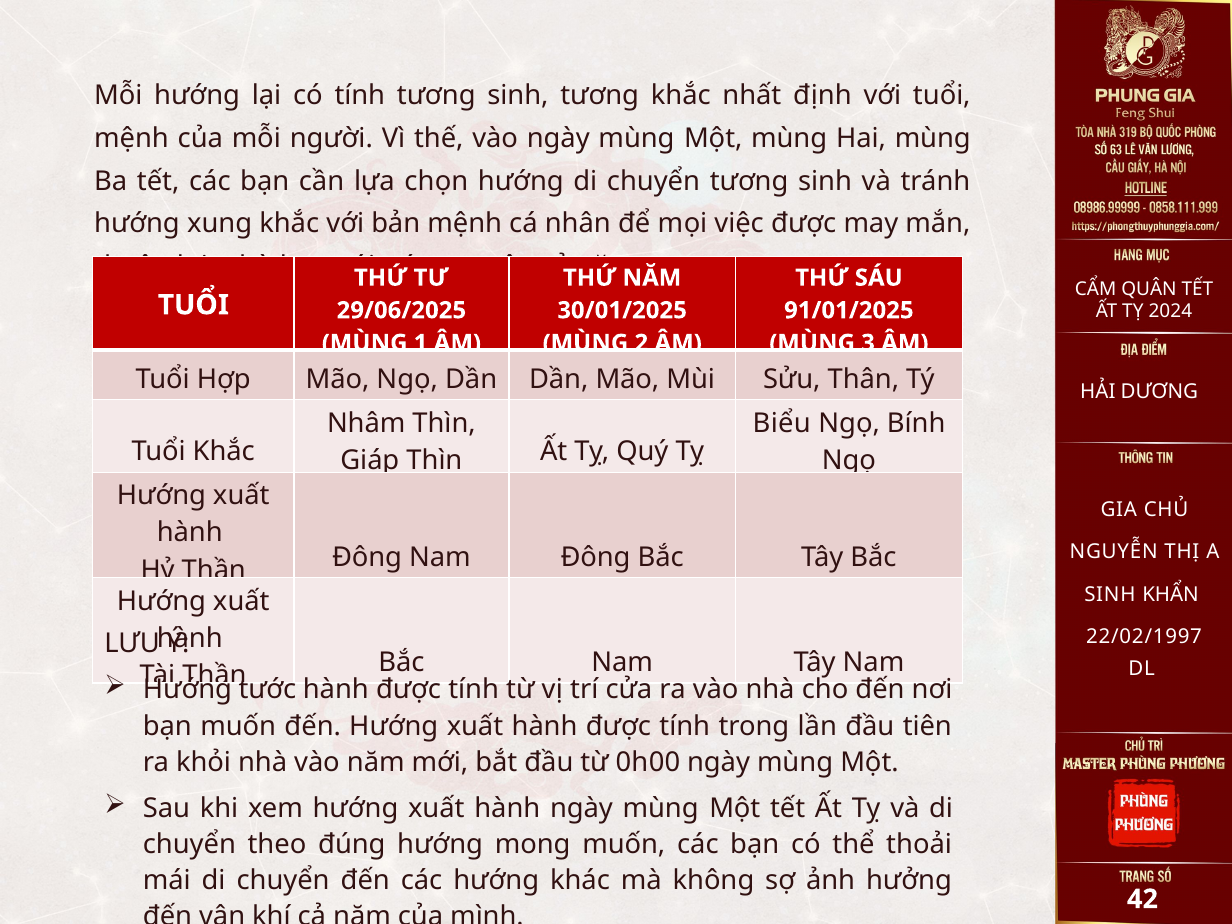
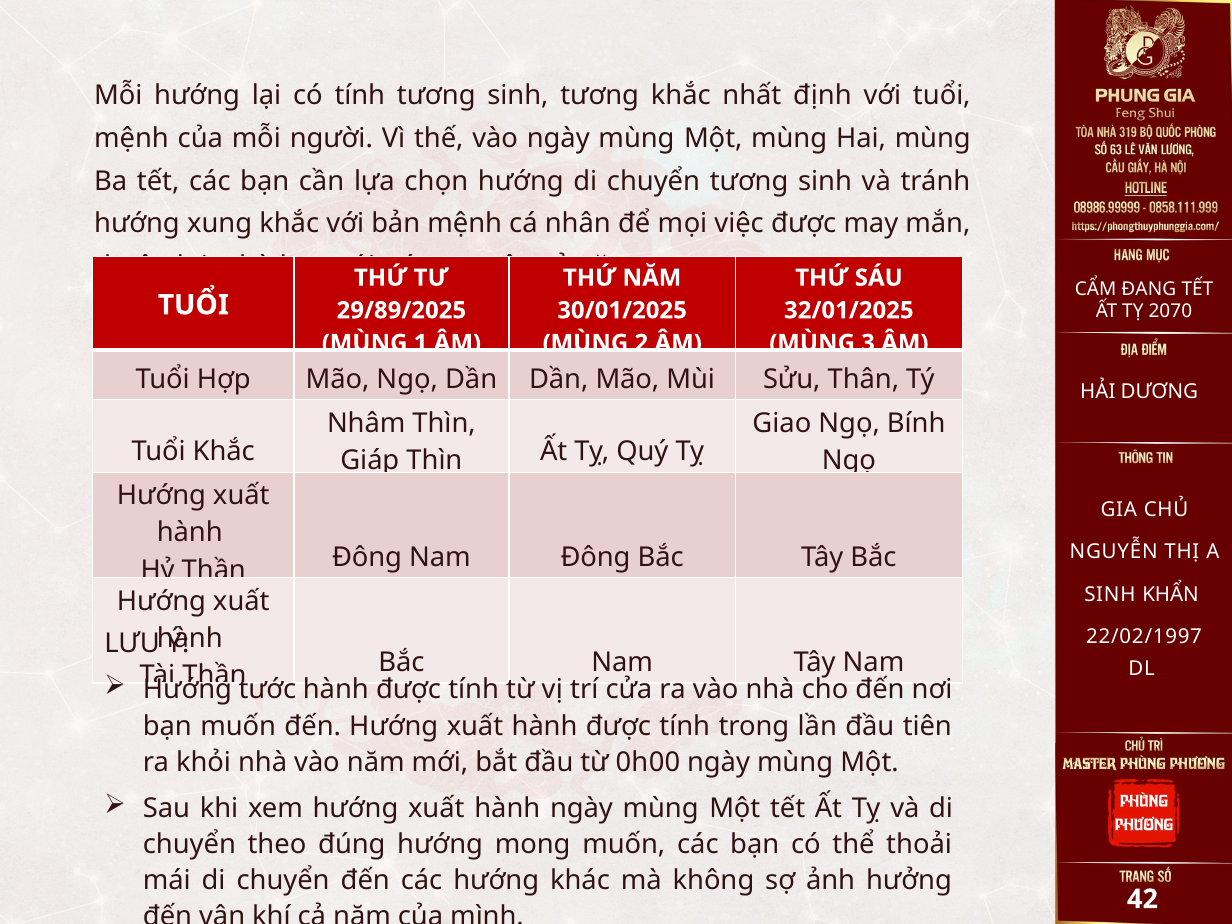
QUÂN: QUÂN -> ĐANG (1149, 289)
29/06/2025: 29/06/2025 -> 29/89/2025 (401, 310)
91/01/2025: 91/01/2025 -> 32/01/2025 (849, 310)
2024: 2024 -> 2070 (1170, 312)
Biểu: Biểu -> Giao (782, 423)
